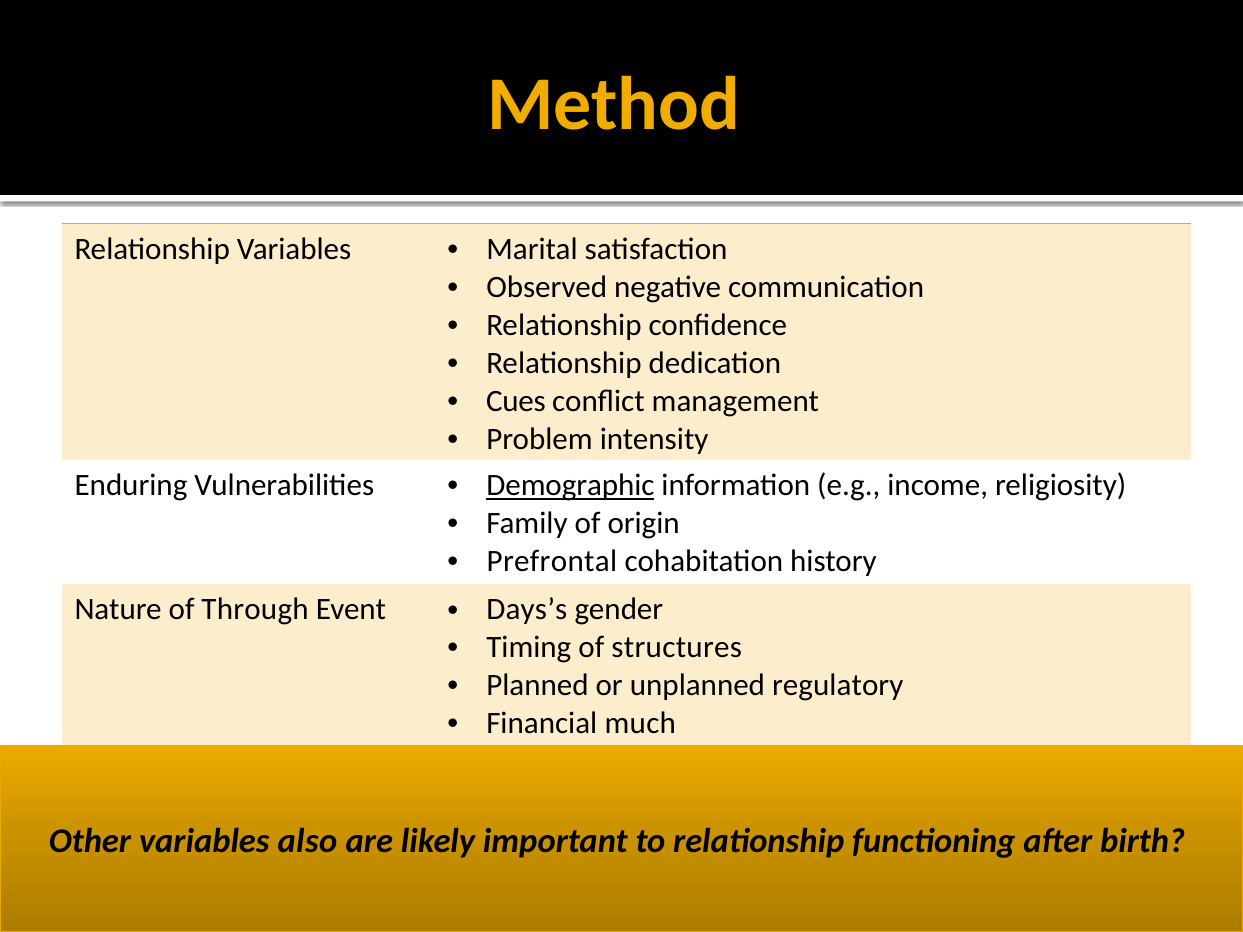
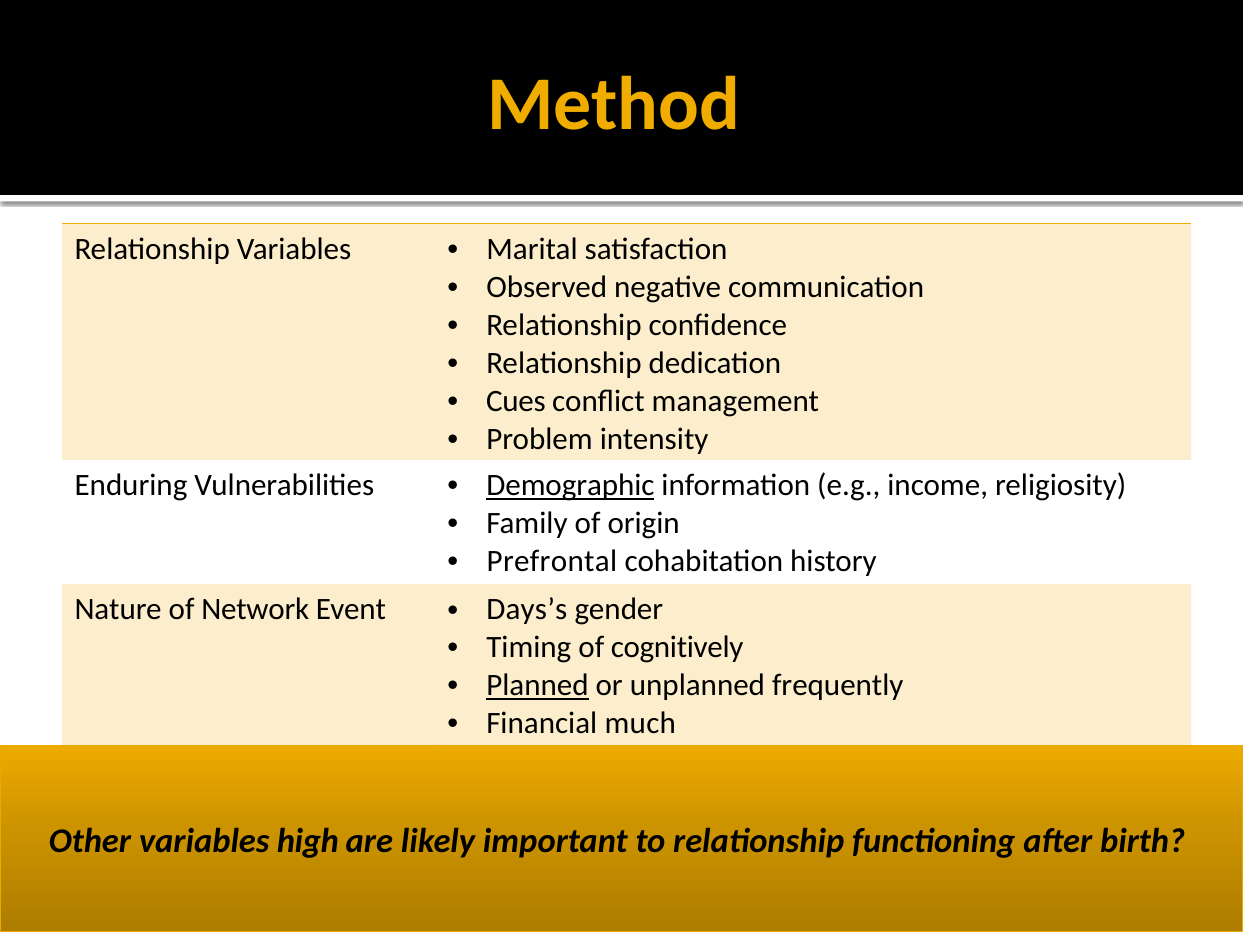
Through: Through -> Network (255, 610)
structures: structures -> cognitively (677, 648)
Planned underline: none -> present (538, 686)
regulatory: regulatory -> frequently (838, 686)
also: also -> high (308, 841)
